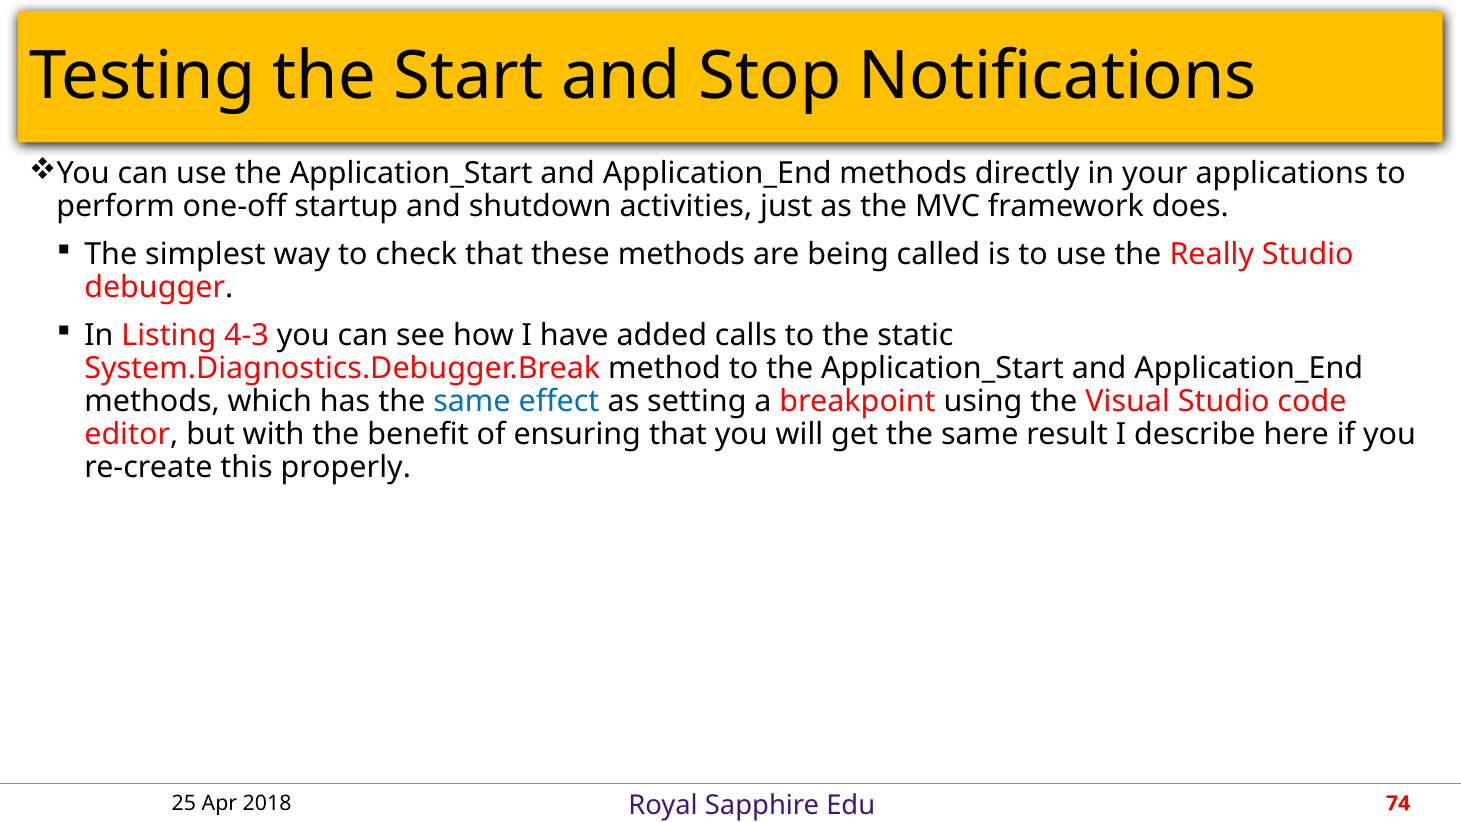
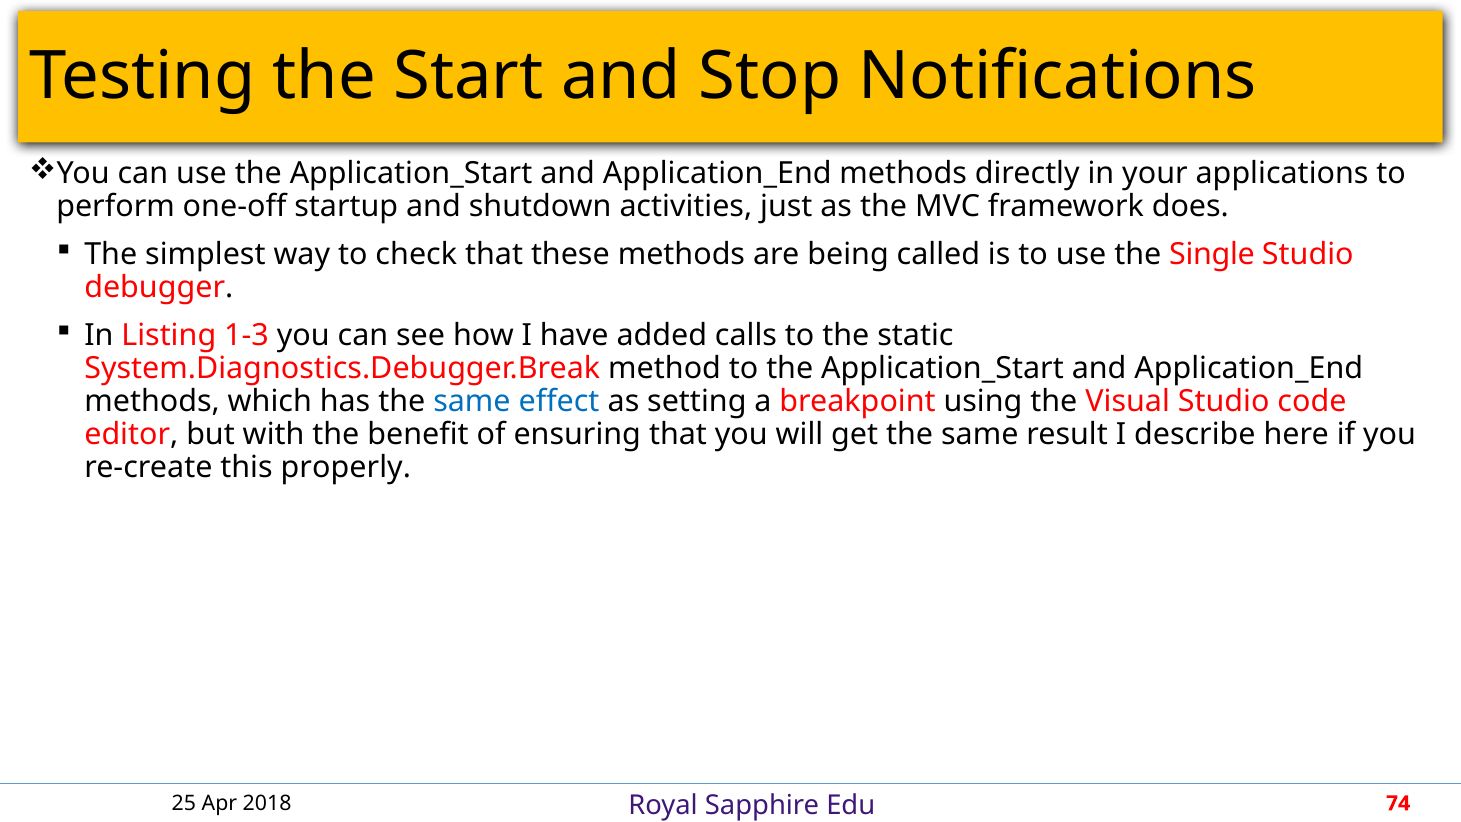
Really: Really -> Single (1212, 255)
4-3: 4-3 -> 1-3 (247, 336)
